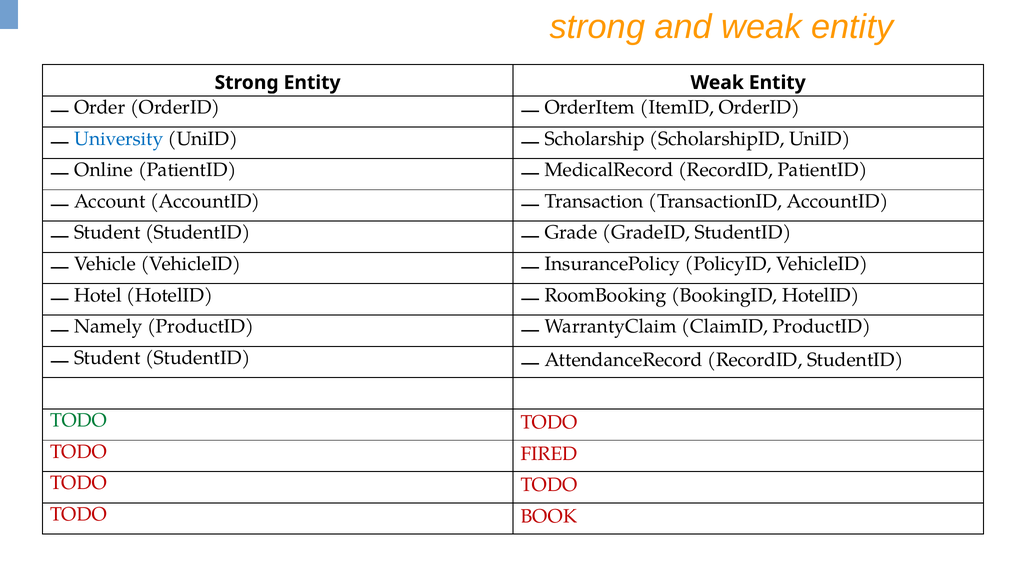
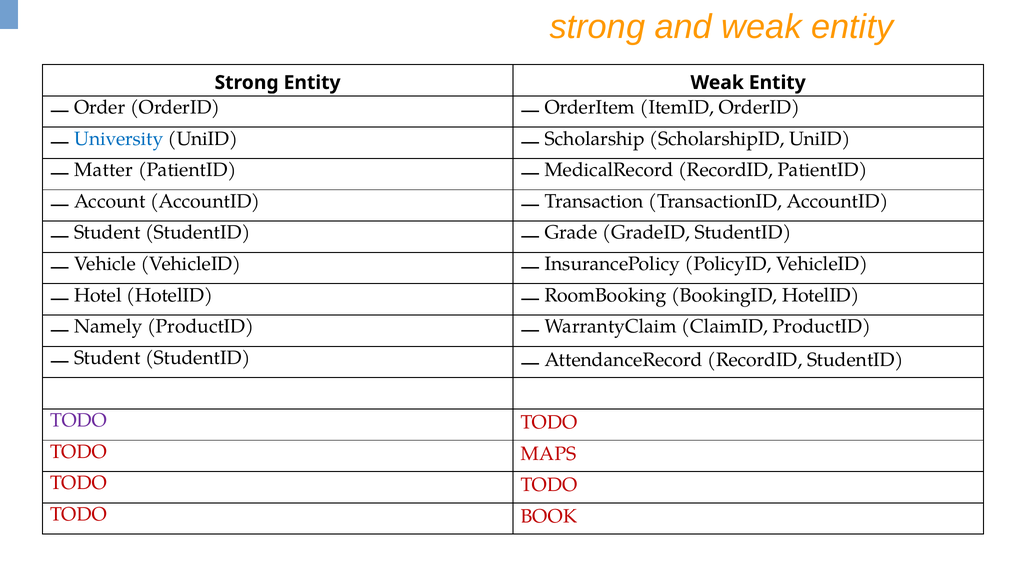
Online: Online -> Matter (104, 170)
TODO colour: green -> purple (78, 421)
FIRED: FIRED -> MAPS (549, 454)
